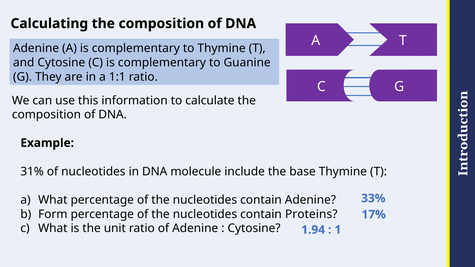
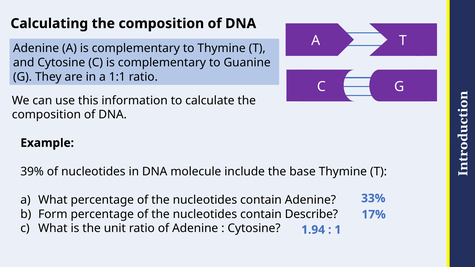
31%: 31% -> 39% (32, 172)
Proteins: Proteins -> Describe (311, 214)
